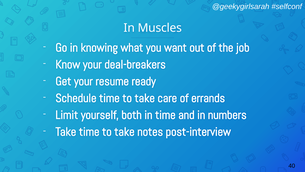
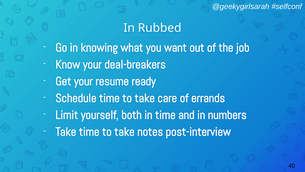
Muscles: Muscles -> Rubbed (160, 28)
